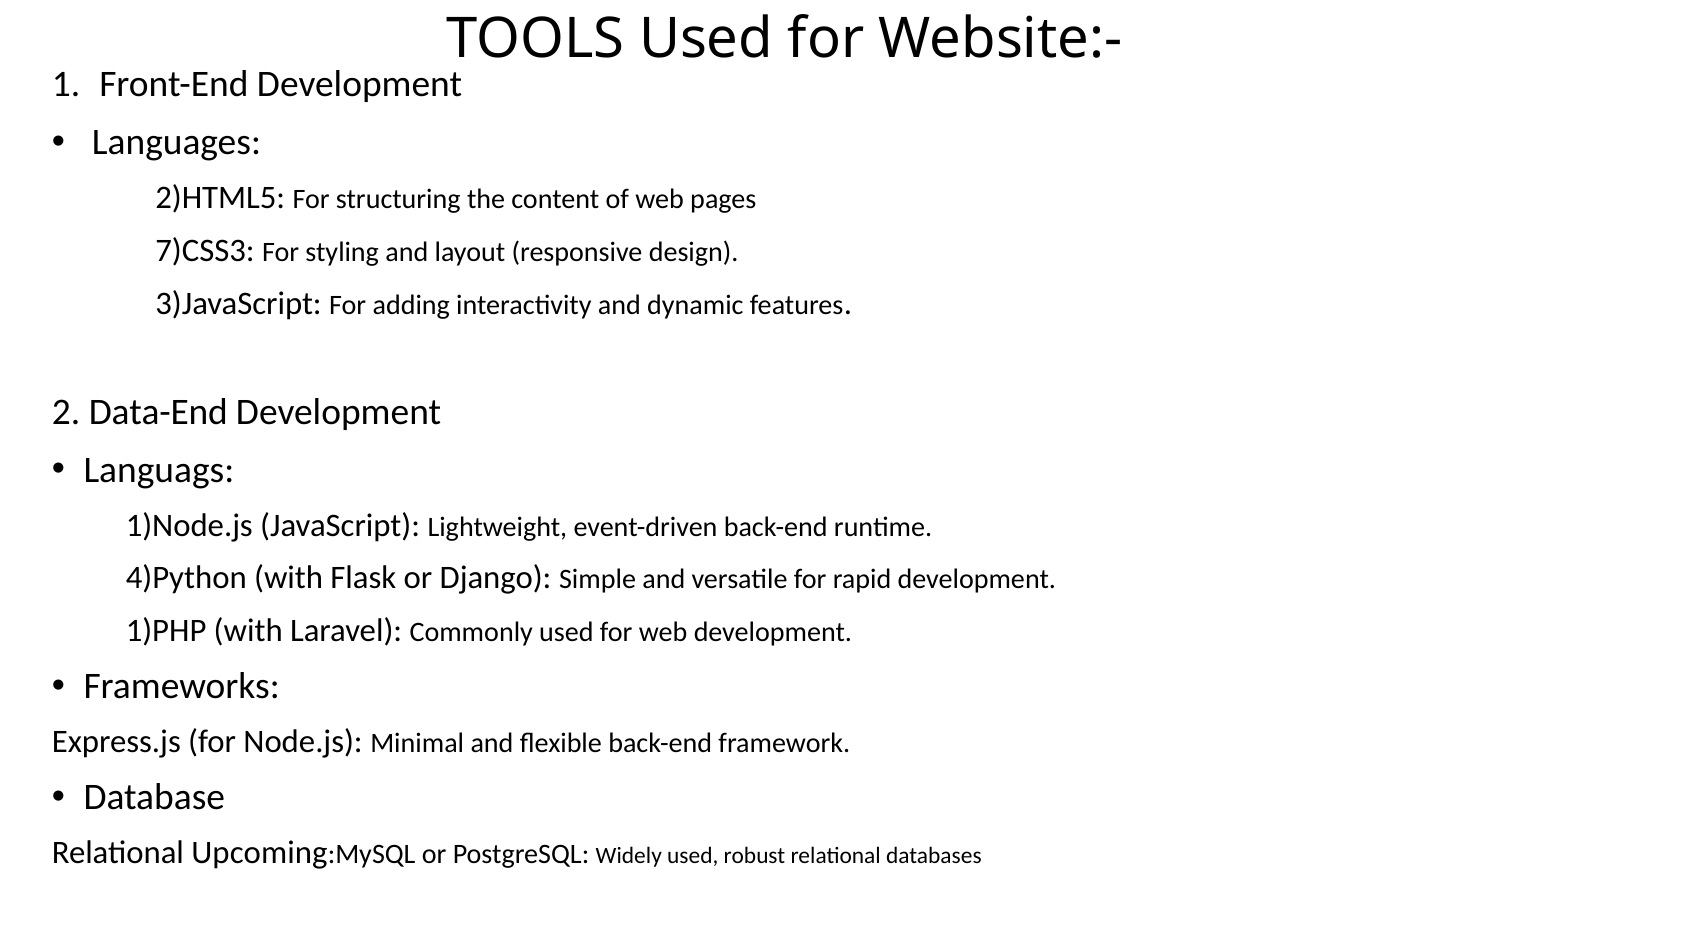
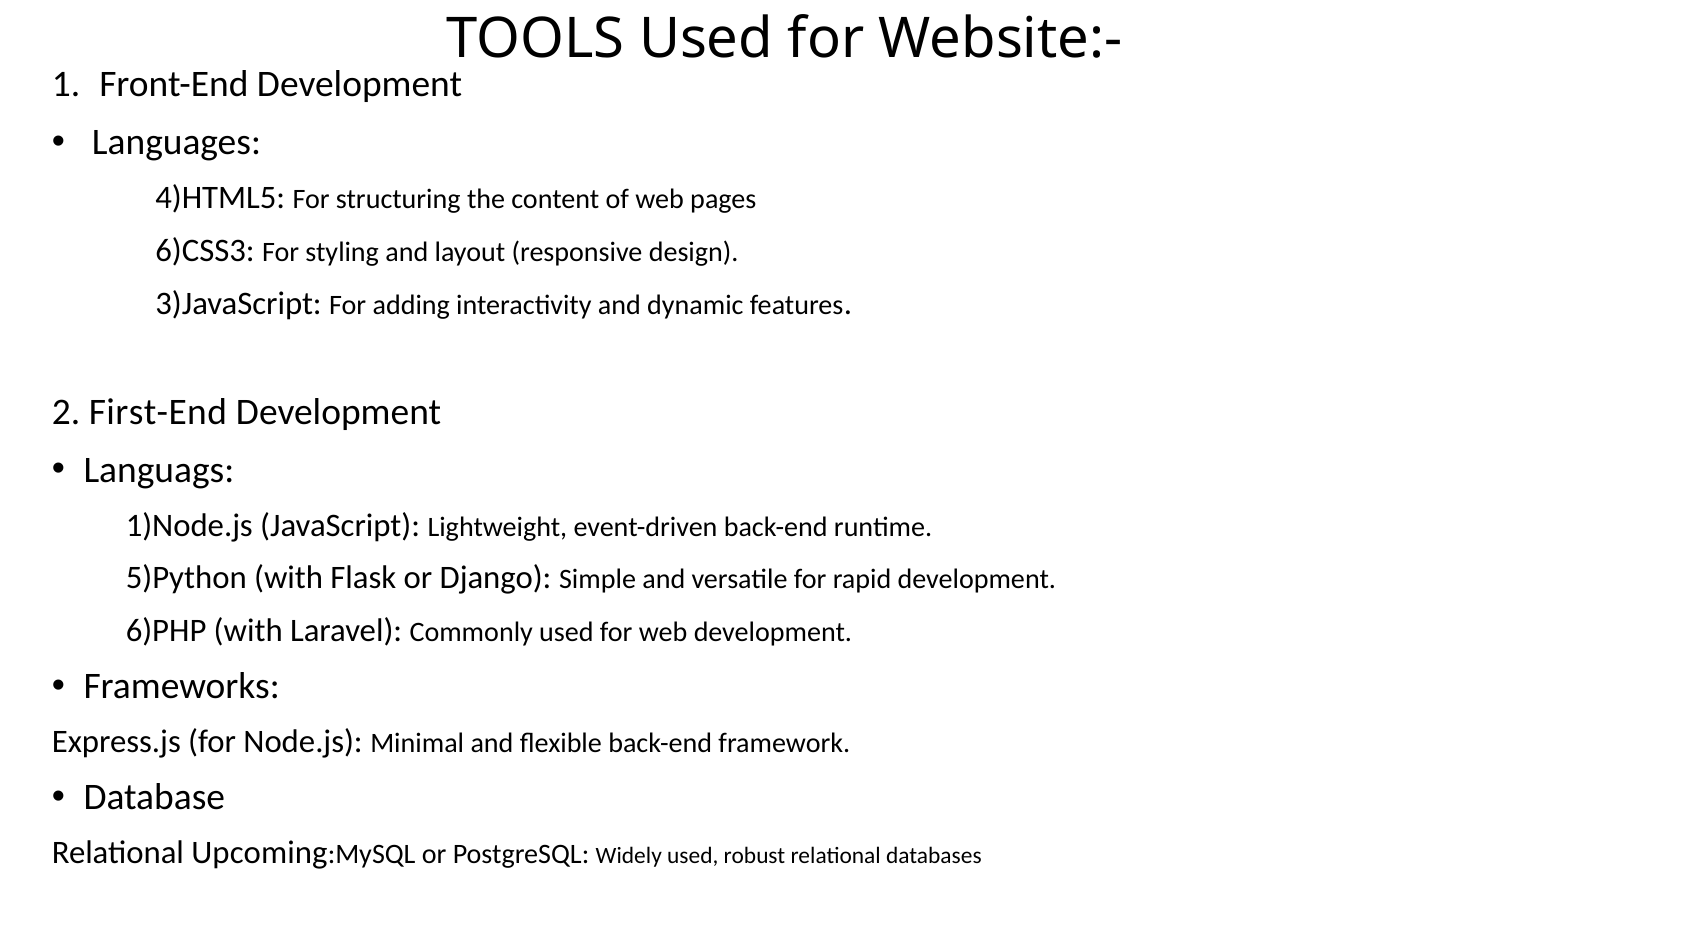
2)HTML5: 2)HTML5 -> 4)HTML5 (220, 198)
7)CSS3: 7)CSS3 -> 6)CSS3 (205, 250)
Data-End: Data-End -> First-End (158, 412)
4)Python: 4)Python -> 5)Python (186, 578)
1)PHP: 1)PHP -> 6)PHP (166, 631)
